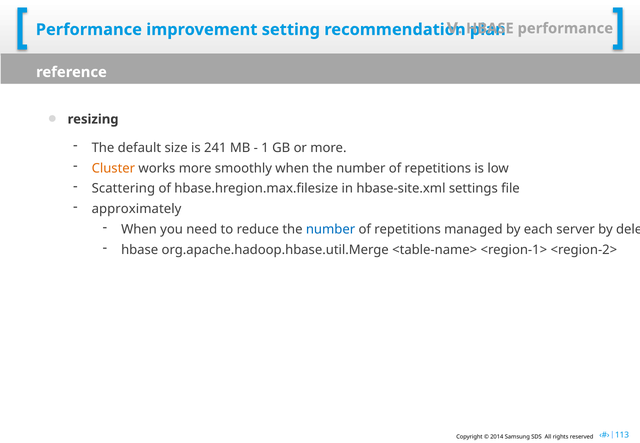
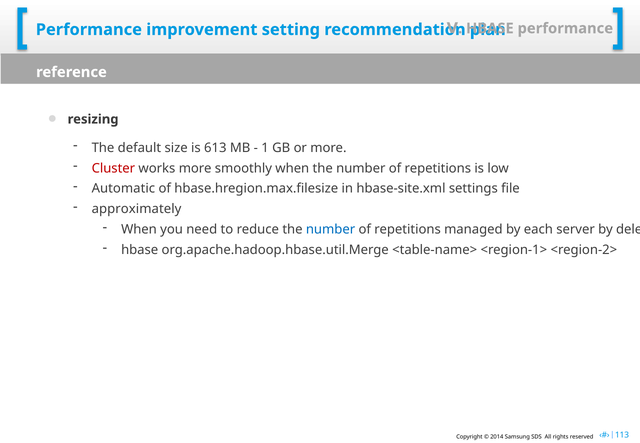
241: 241 -> 613 (215, 148)
Cluster colour: orange -> red (113, 168)
Scattering: Scattering -> Automatic (123, 189)
